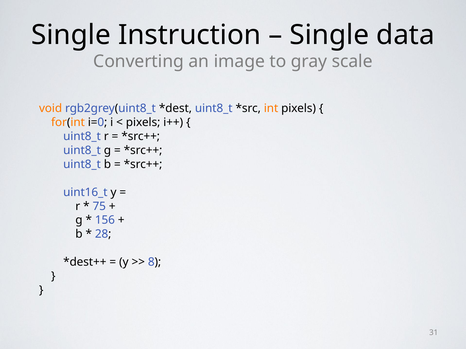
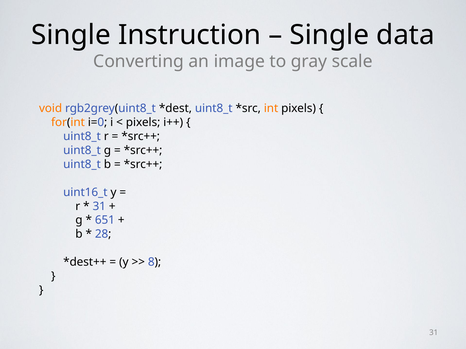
75: 75 -> 31 (99, 206)
156: 156 -> 651 (105, 220)
